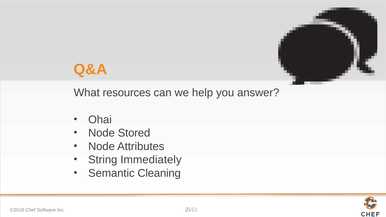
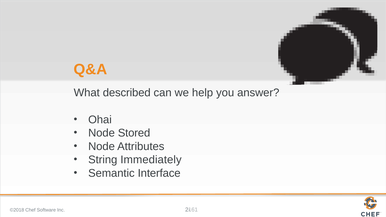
resources: resources -> described (127, 93)
Cleaning: Cleaning -> Interface (159, 173)
